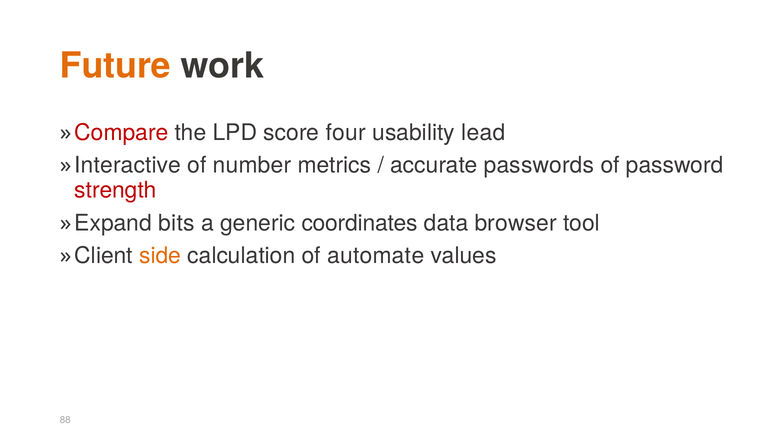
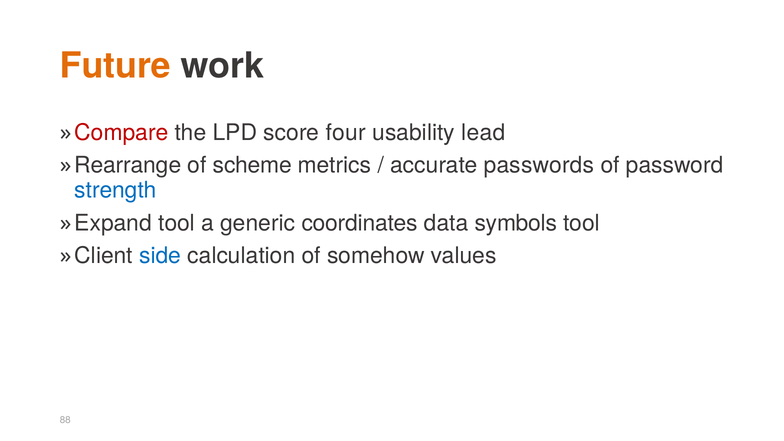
Interactive: Interactive -> Rearrange (128, 165)
number: number -> scheme (252, 165)
strength colour: red -> blue (116, 190)
Expand bits: bits -> tool (177, 223)
browser: browser -> symbols (516, 223)
side colour: orange -> blue (160, 256)
automate: automate -> somehow (376, 256)
